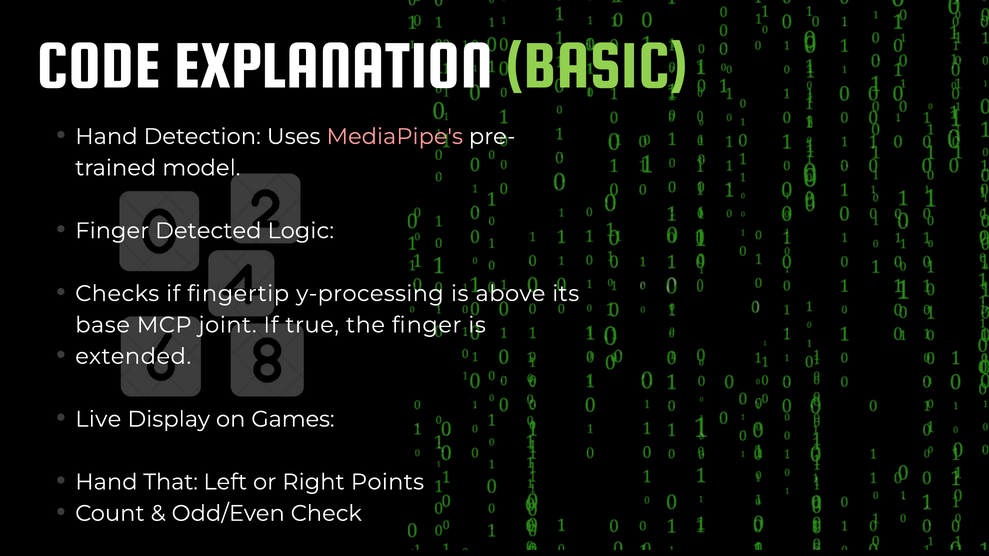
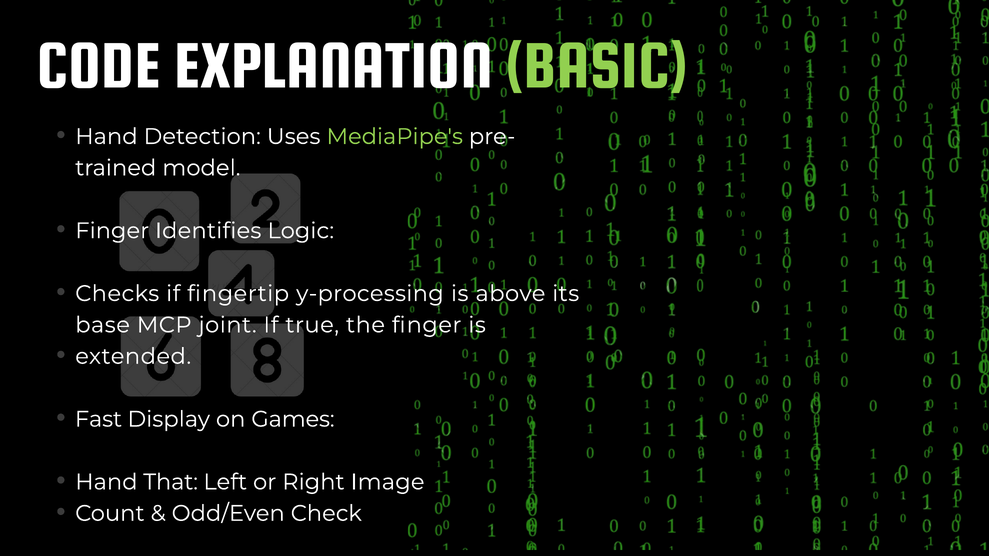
MediaPipe's colour: pink -> light green (395, 137)
Detected: Detected -> Identifies (208, 231)
Live: Live -> Fast (98, 419)
Points: Points -> Image (388, 482)
